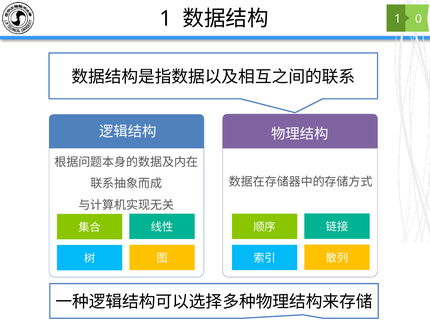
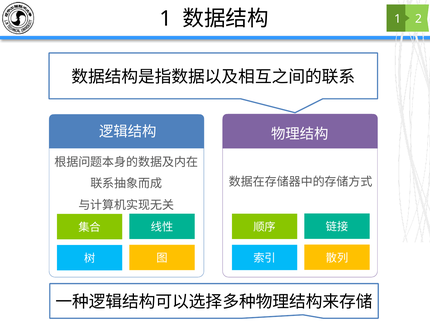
0: 0 -> 2 (418, 19)
